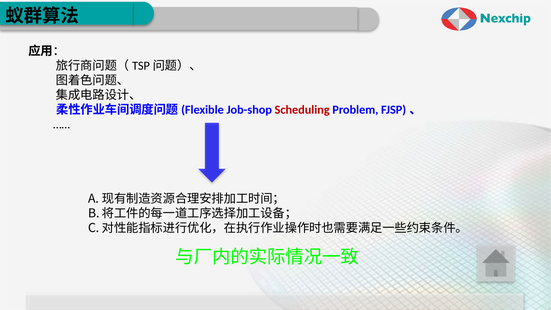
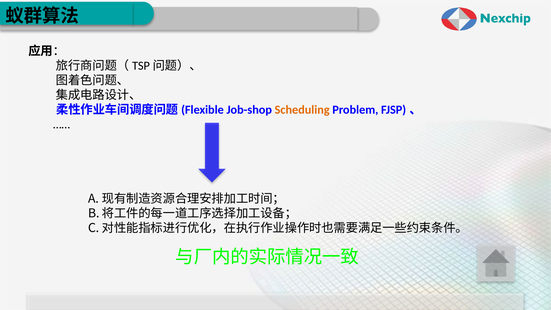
Scheduling colour: red -> orange (302, 110)
